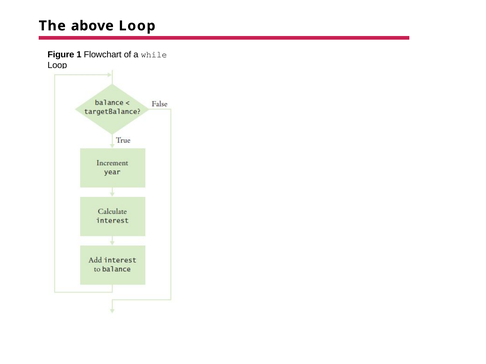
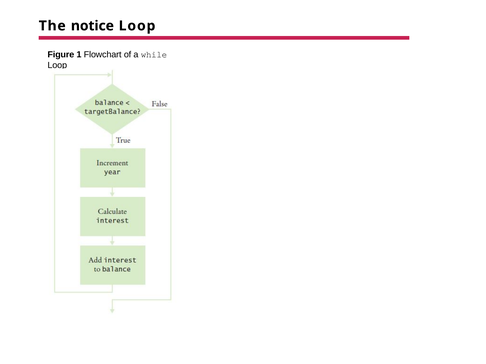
above: above -> notice (92, 26)
